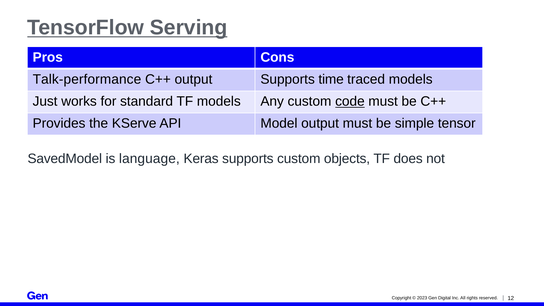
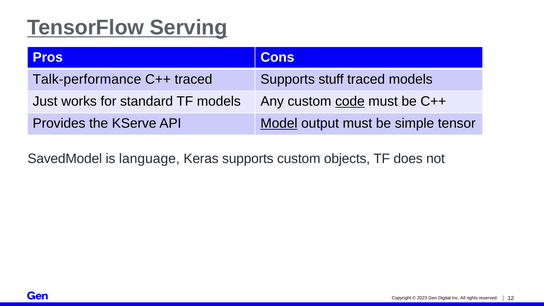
C++ output: output -> traced (193, 79)
time: time -> stuff (331, 79)
Model underline: none -> present (279, 123)
